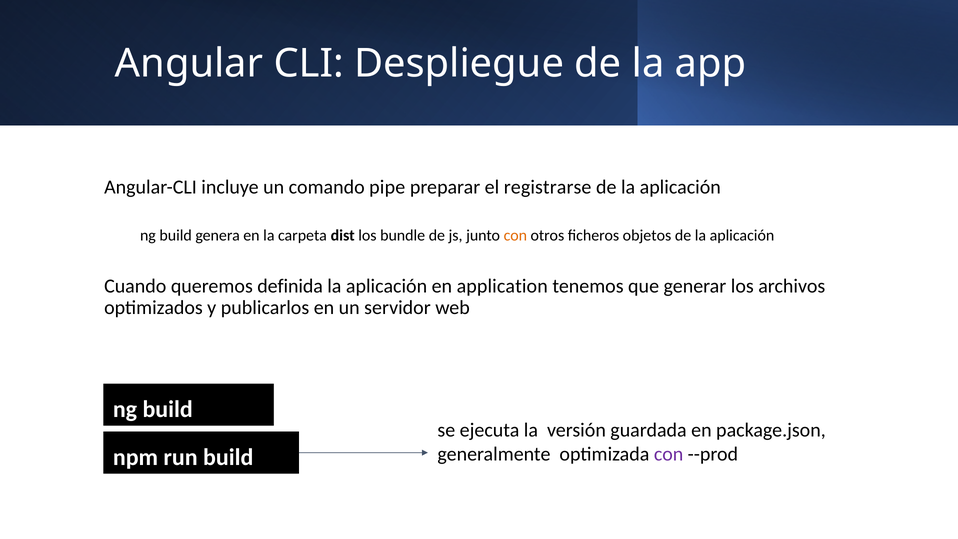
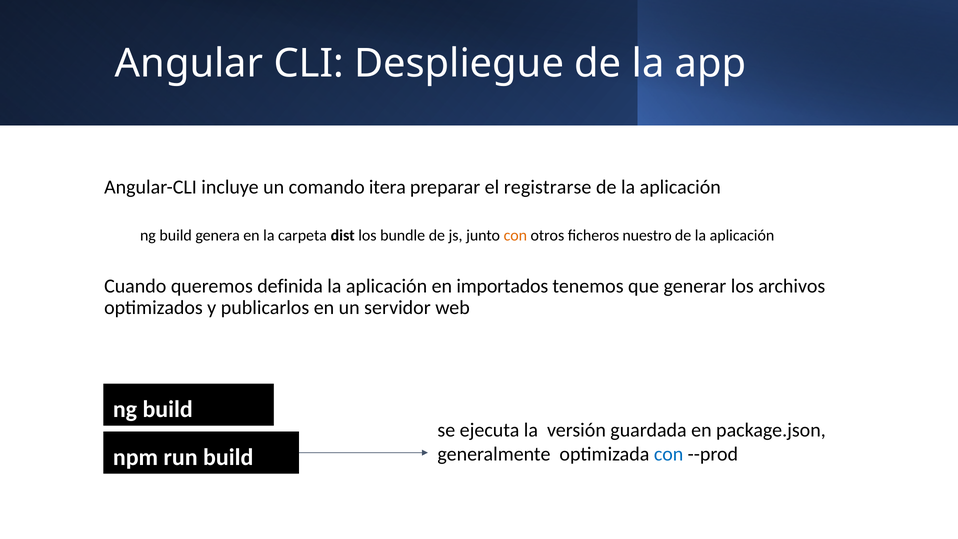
pipe: pipe -> itera (387, 187)
objetos: objetos -> nuestro (647, 235)
application: application -> importados (502, 286)
con colour: purple -> blue (669, 454)
